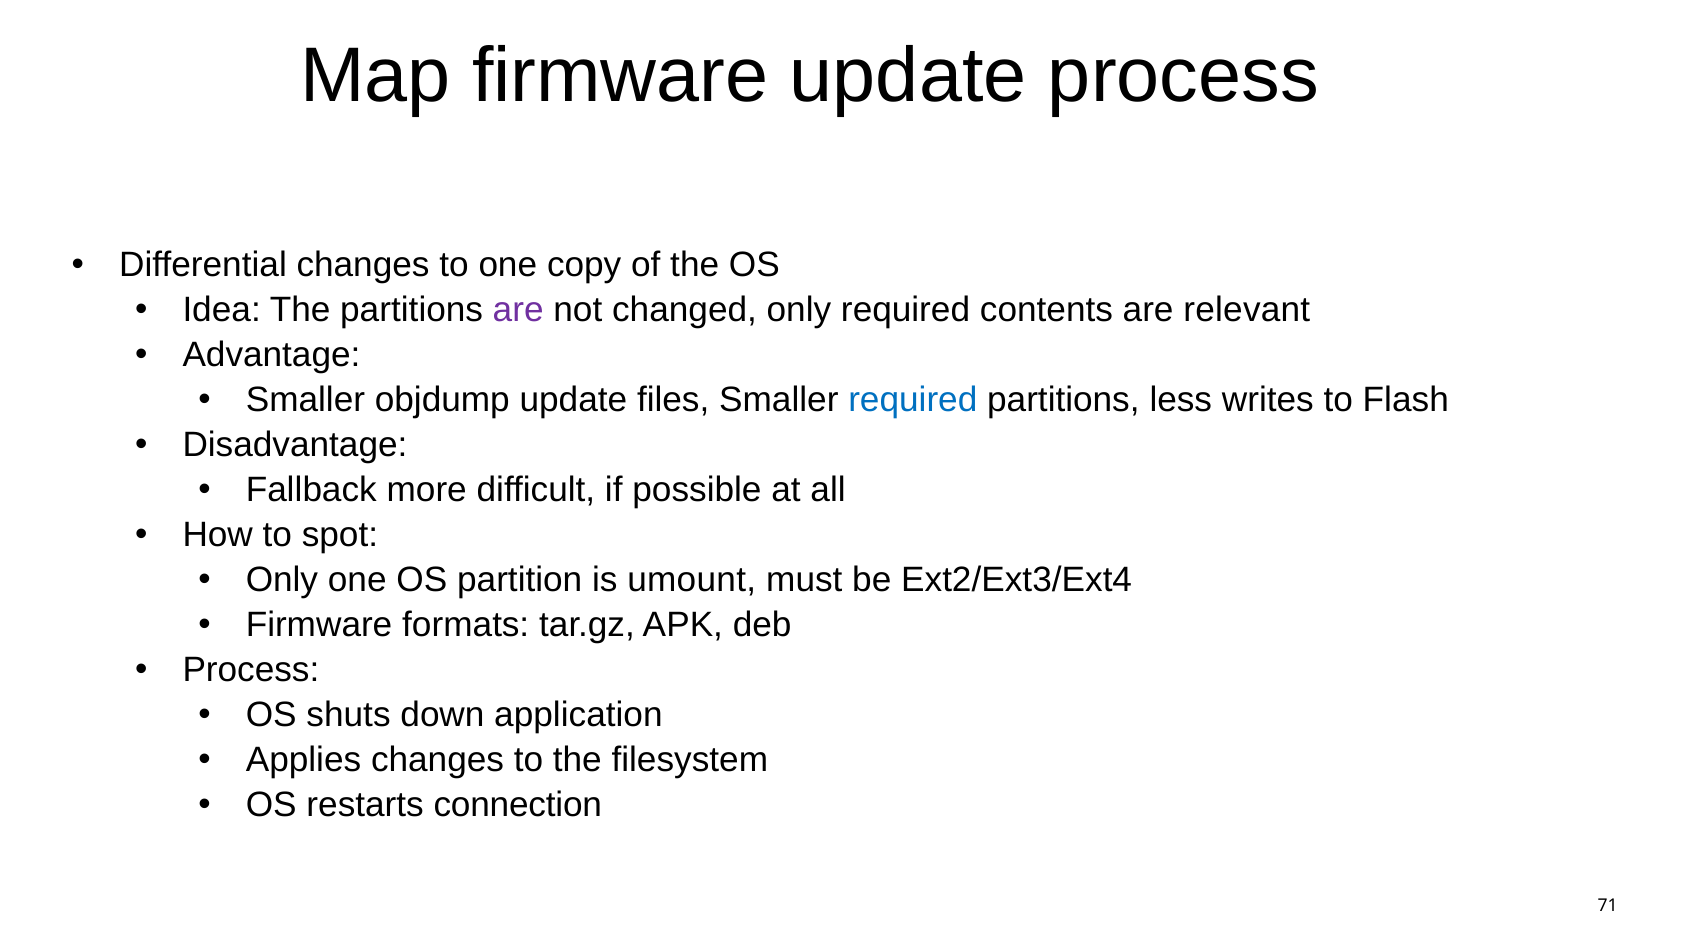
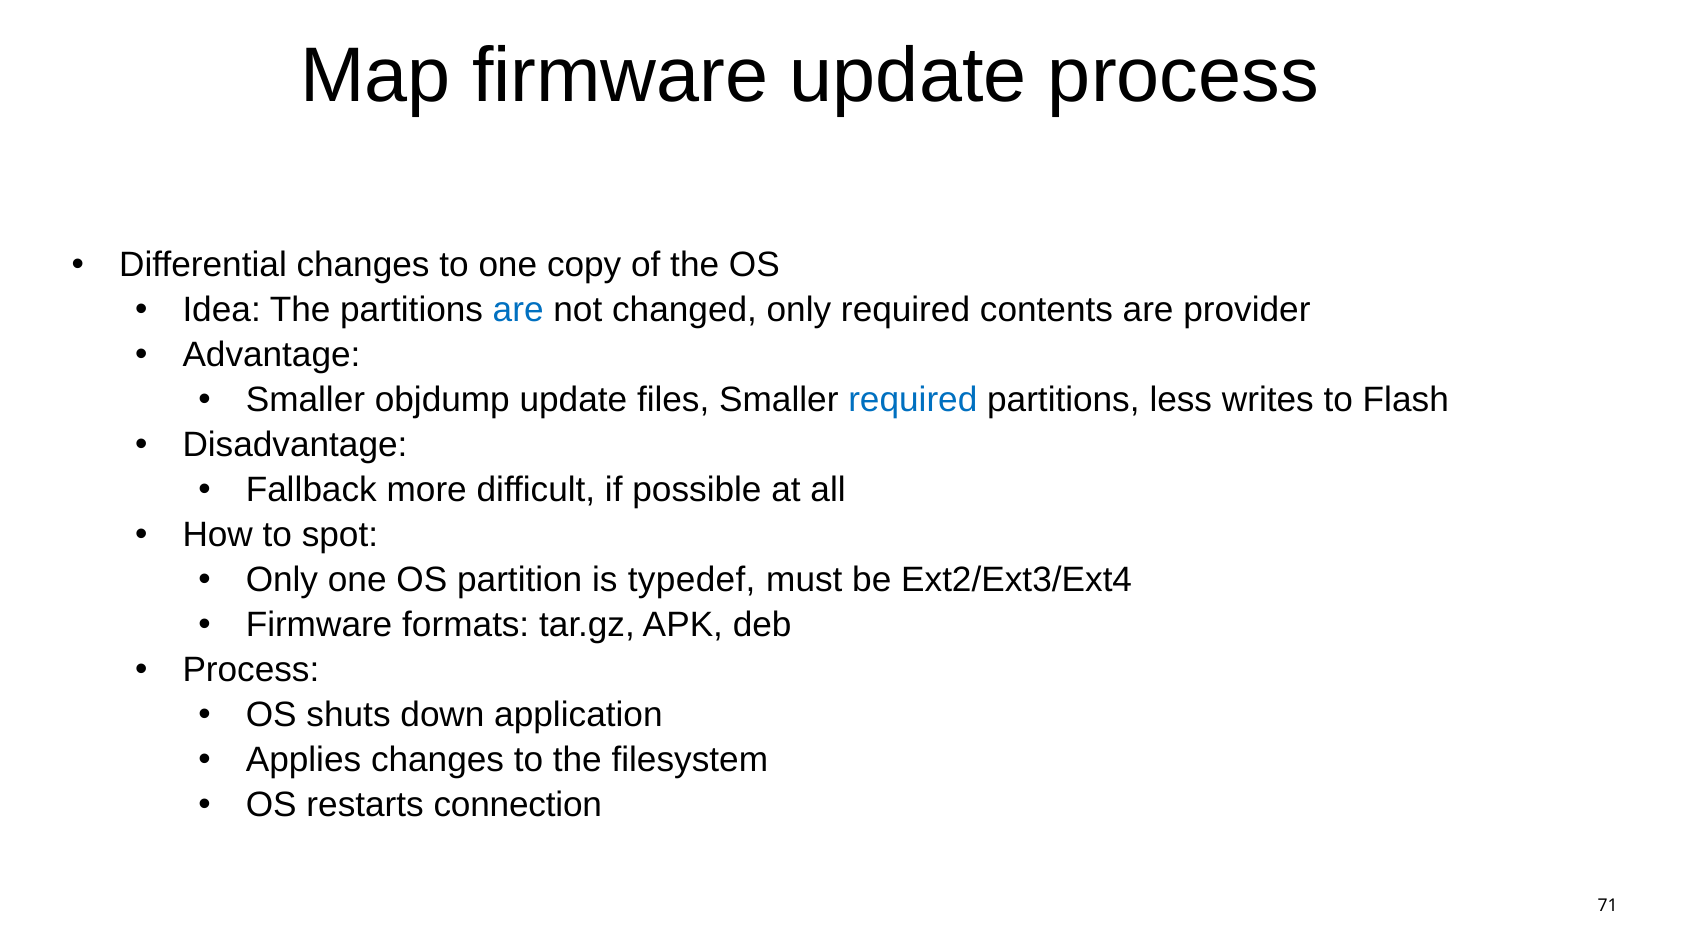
are colour: purple -> blue (518, 310)
relevant: relevant -> provider (1247, 310)
umount: umount -> typedef (692, 580)
